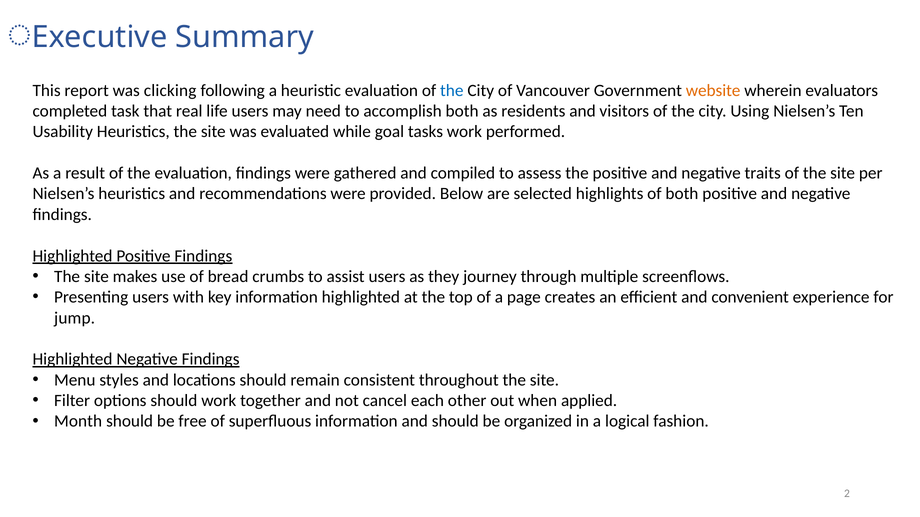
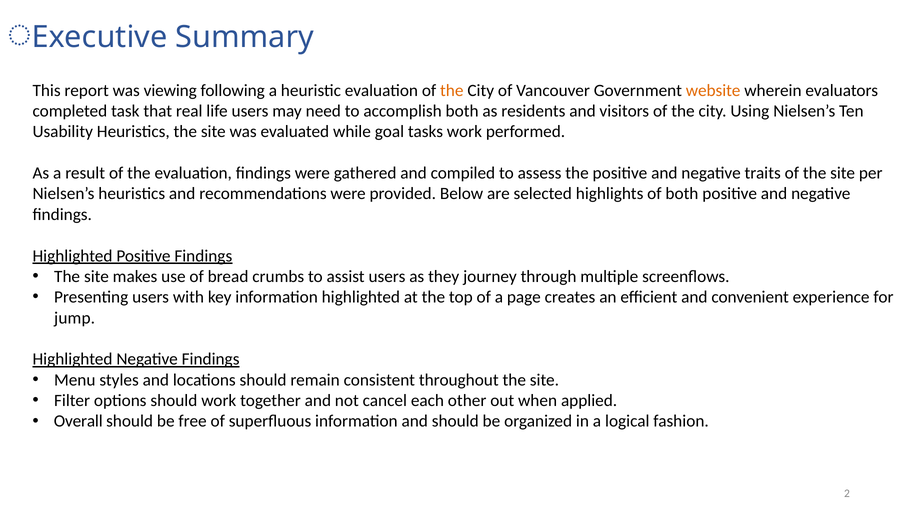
clicking: clicking -> viewing (170, 90)
the colour: blue -> orange (452, 90)
Month: Month -> Overall (78, 422)
